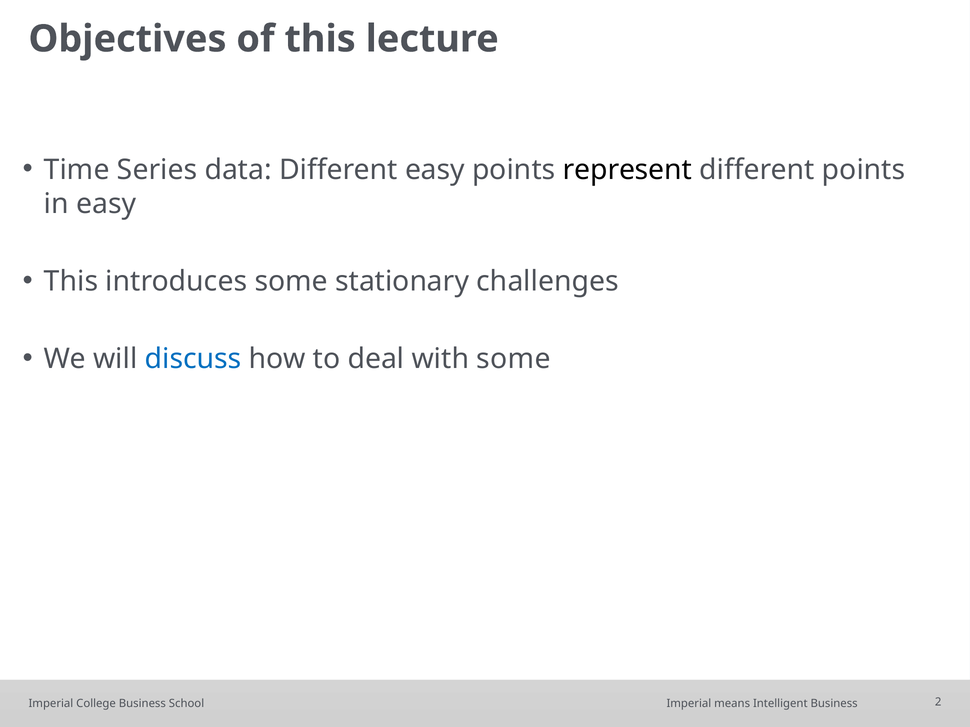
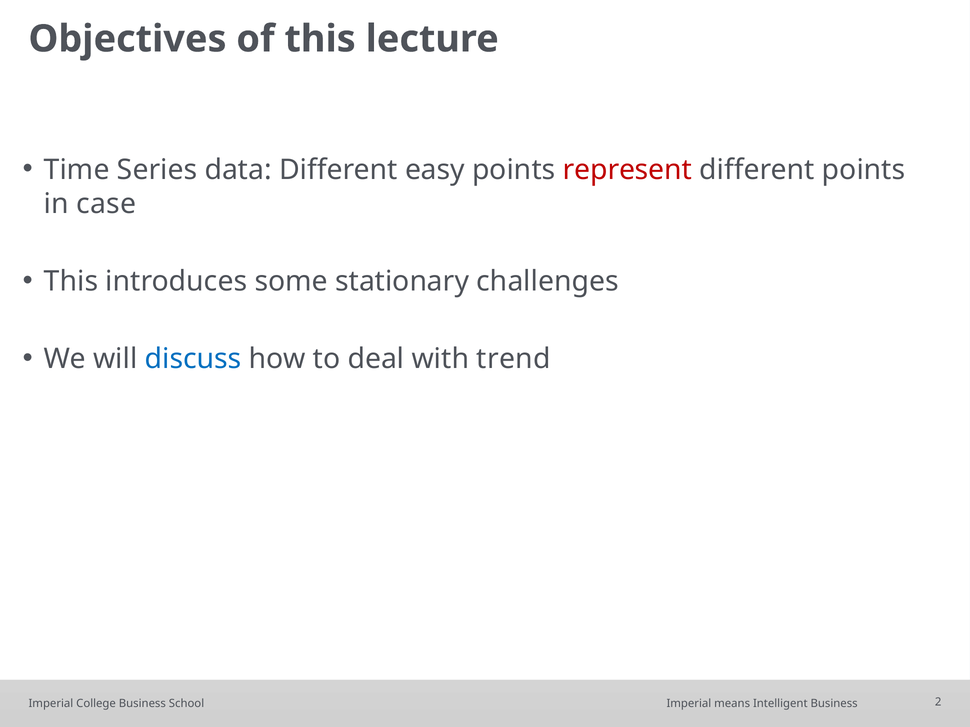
represent colour: black -> red (627, 170)
in easy: easy -> case (106, 204)
with some: some -> trend (514, 359)
